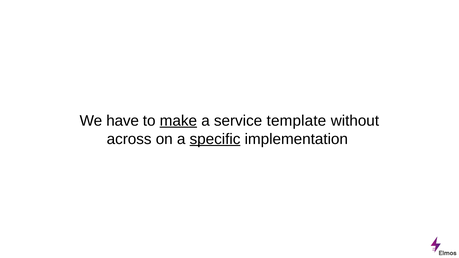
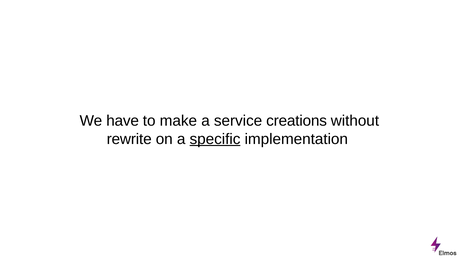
make underline: present -> none (178, 121)
template: template -> creations (297, 121)
across: across -> rewrite (129, 139)
